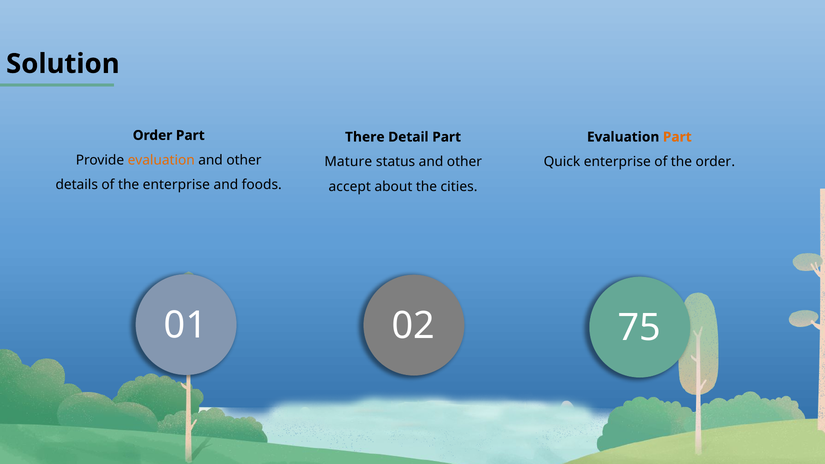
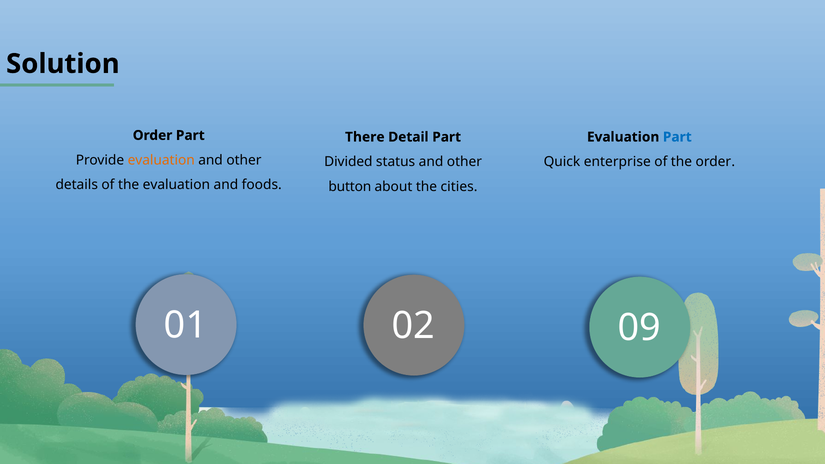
Part colour: orange -> blue (677, 137)
Mature: Mature -> Divided (348, 162)
the enterprise: enterprise -> evaluation (176, 185)
accept: accept -> button (350, 186)
75: 75 -> 09 (639, 328)
